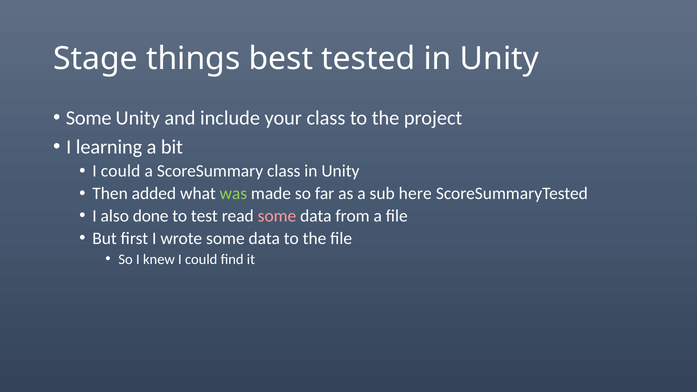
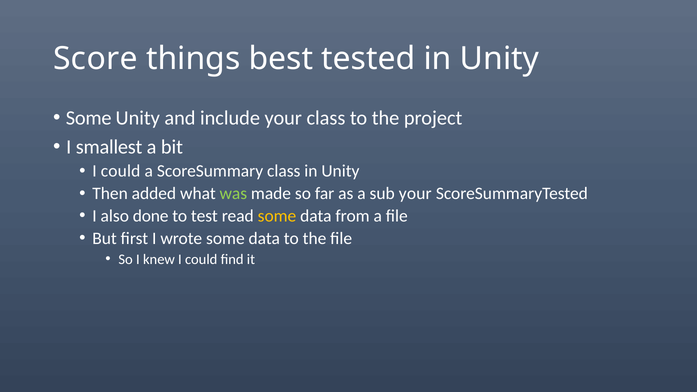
Stage: Stage -> Score (95, 59)
learning: learning -> smallest (109, 147)
sub here: here -> your (415, 194)
some colour: pink -> yellow (277, 216)
